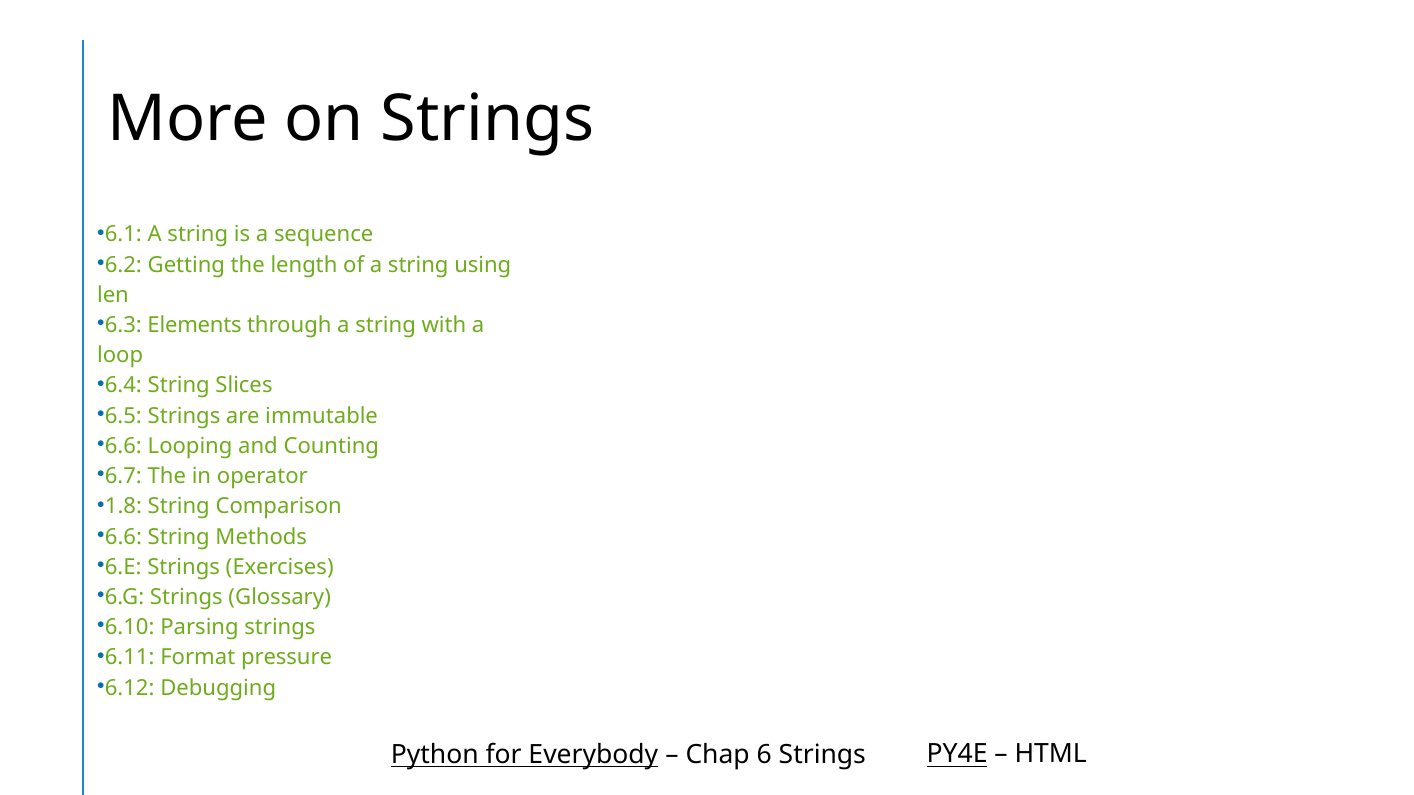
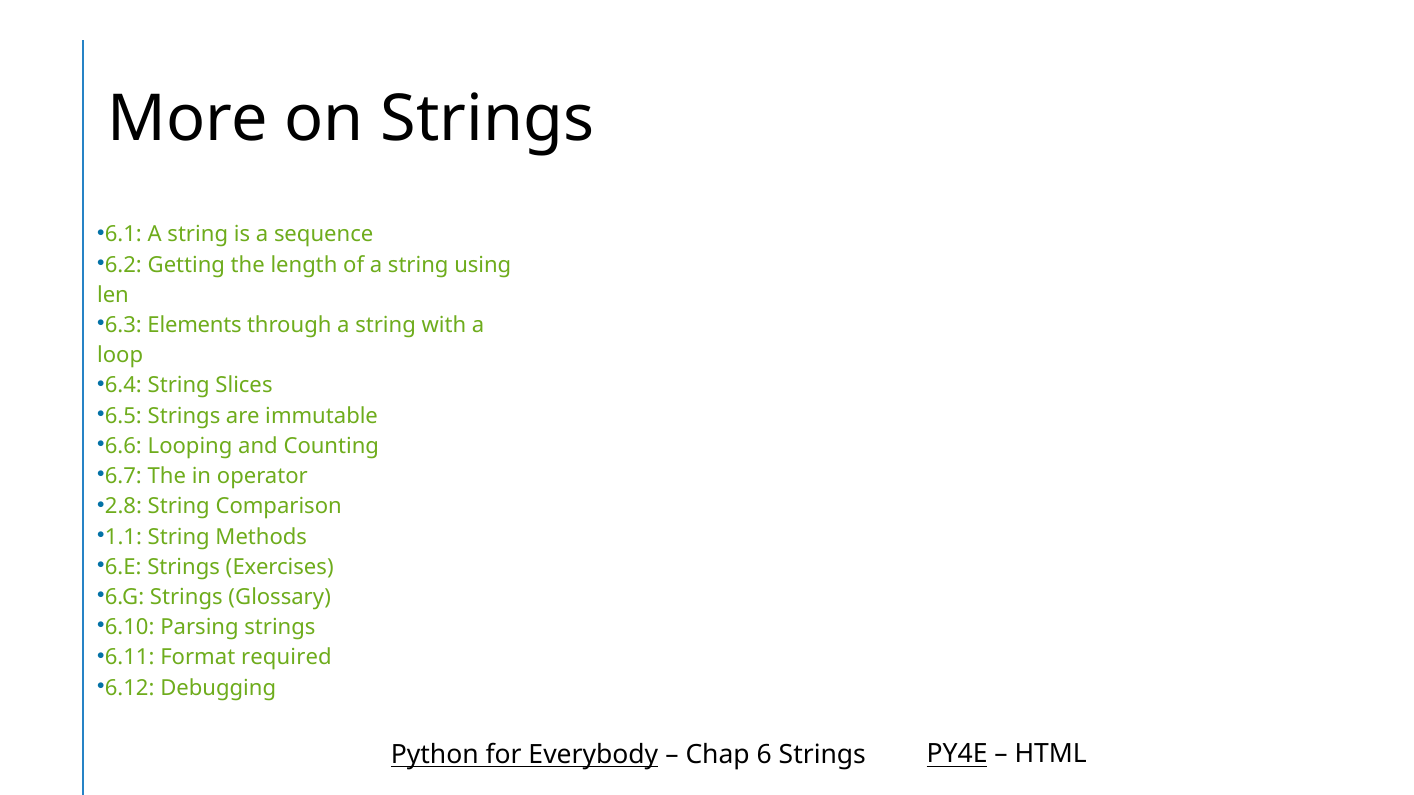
1.8: 1.8 -> 2.8 (123, 507)
6.6: 6.6 -> 1.1 (123, 537)
pressure: pressure -> required (286, 658)
